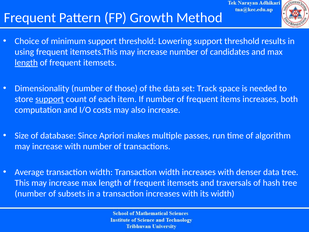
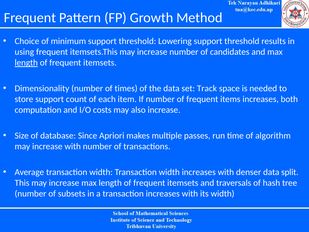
those: those -> times (126, 88)
support underline: present -> none (50, 99)
data tree: tree -> split (290, 172)
